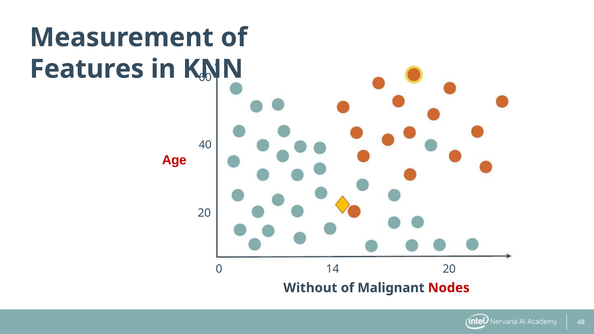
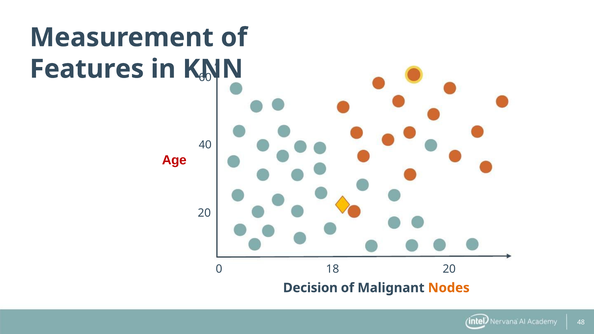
14: 14 -> 18 (333, 269)
Without: Without -> Decision (310, 288)
Nodes colour: red -> orange (449, 288)
